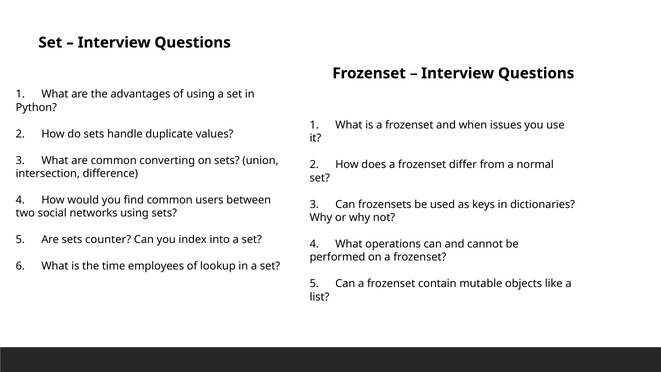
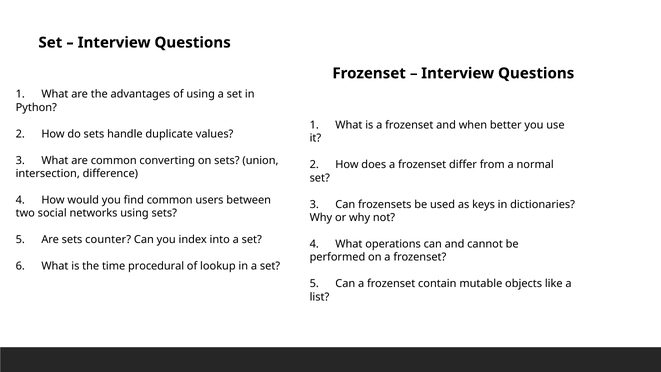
issues: issues -> better (506, 125)
employees: employees -> procedural (156, 266)
